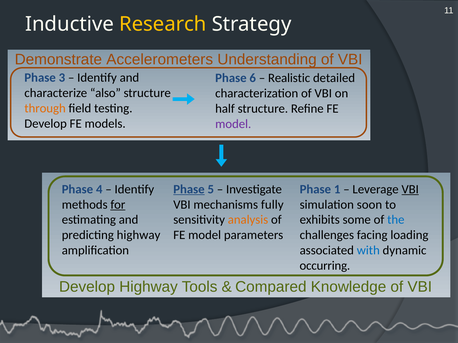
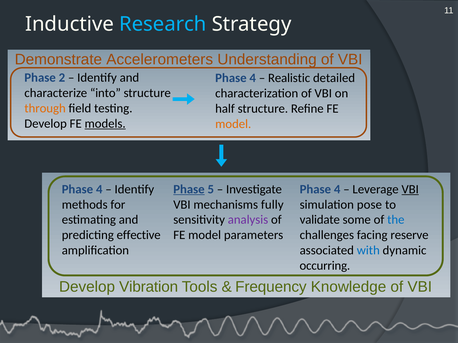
Research colour: yellow -> light blue (163, 24)
3: 3 -> 2 (62, 78)
6: 6 -> 4 (253, 78)
also: also -> into (105, 93)
models underline: none -> present (105, 124)
model colour: purple -> orange (233, 124)
1: 1 -> 4 (337, 190)
for underline: present -> none (118, 205)
soon: soon -> pose (369, 205)
analysis colour: orange -> purple (248, 220)
exhibits: exhibits -> validate (320, 220)
predicting highway: highway -> effective (139, 235)
loading: loading -> reserve (409, 235)
Develop Highway: Highway -> Vibration (149, 287)
Compared: Compared -> Frequency (271, 287)
